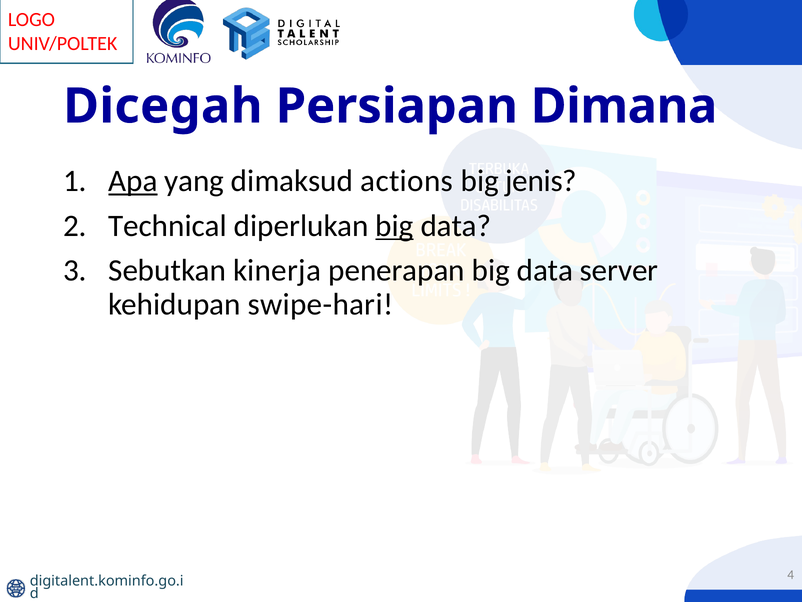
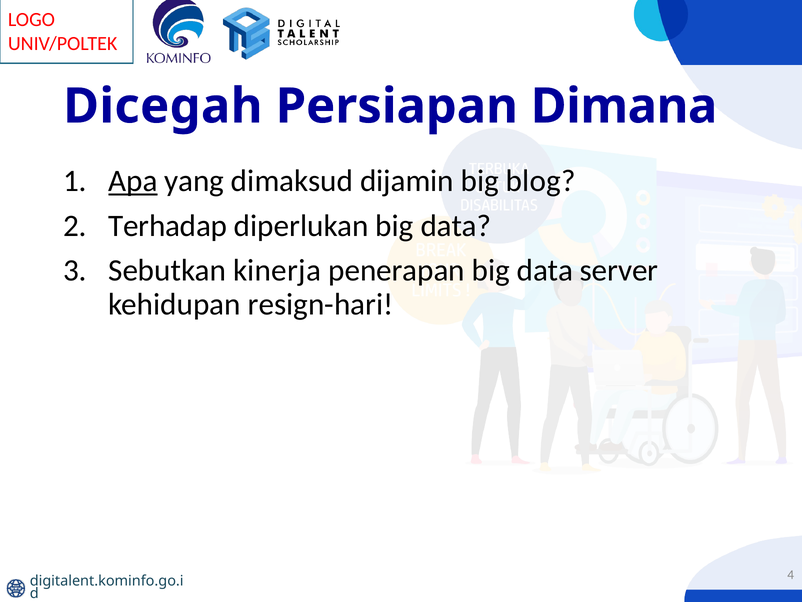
actions: actions -> dijamin (407, 181)
jenis: jenis -> blog (541, 181)
Technical: Technical -> Terhadap (168, 226)
big underline: present -> none (395, 226)
swipe-hari: swipe-hari -> resign-hari (321, 304)
